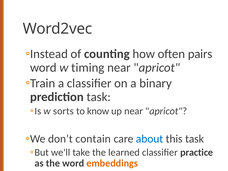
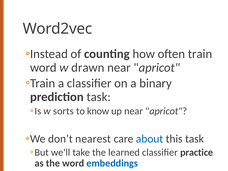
pairs: pairs -> train (200, 54)
timing: timing -> drawn (88, 68)
contain: contain -> nearest (93, 139)
embeddings colour: orange -> blue (112, 163)
